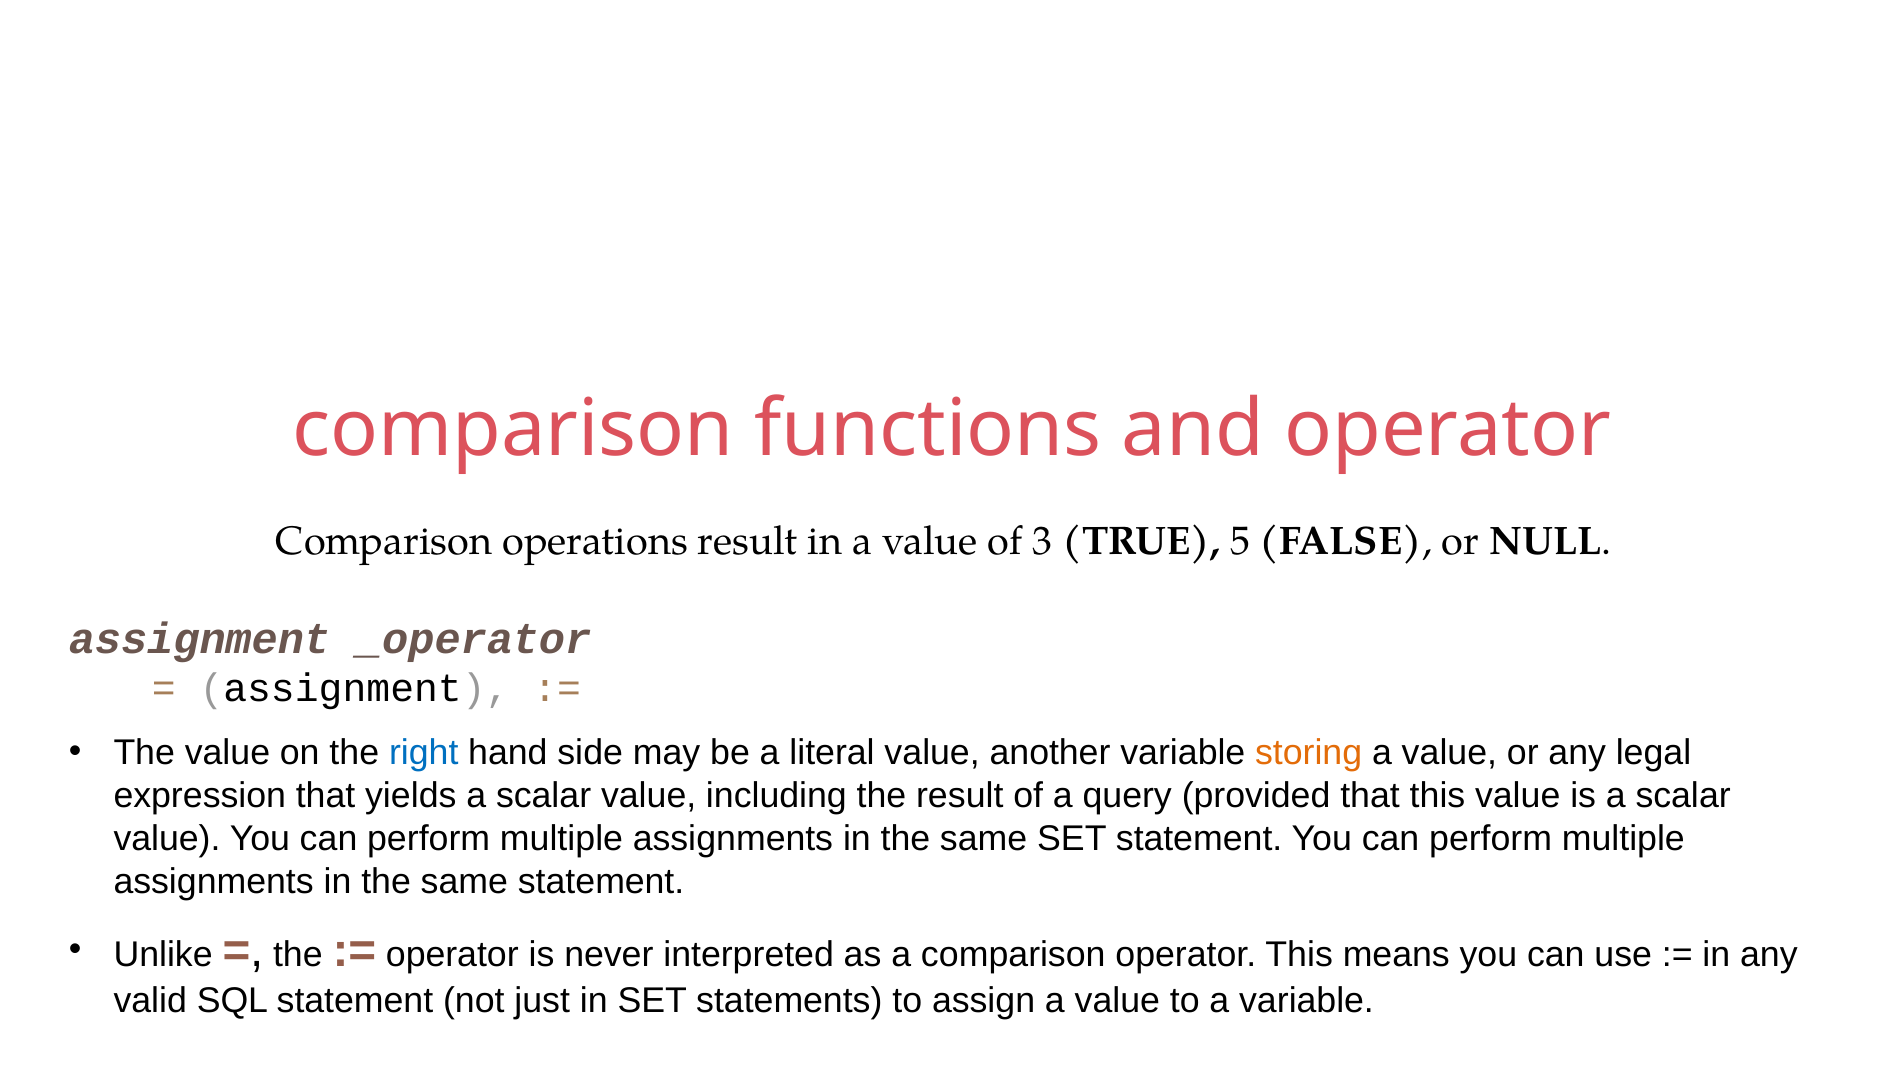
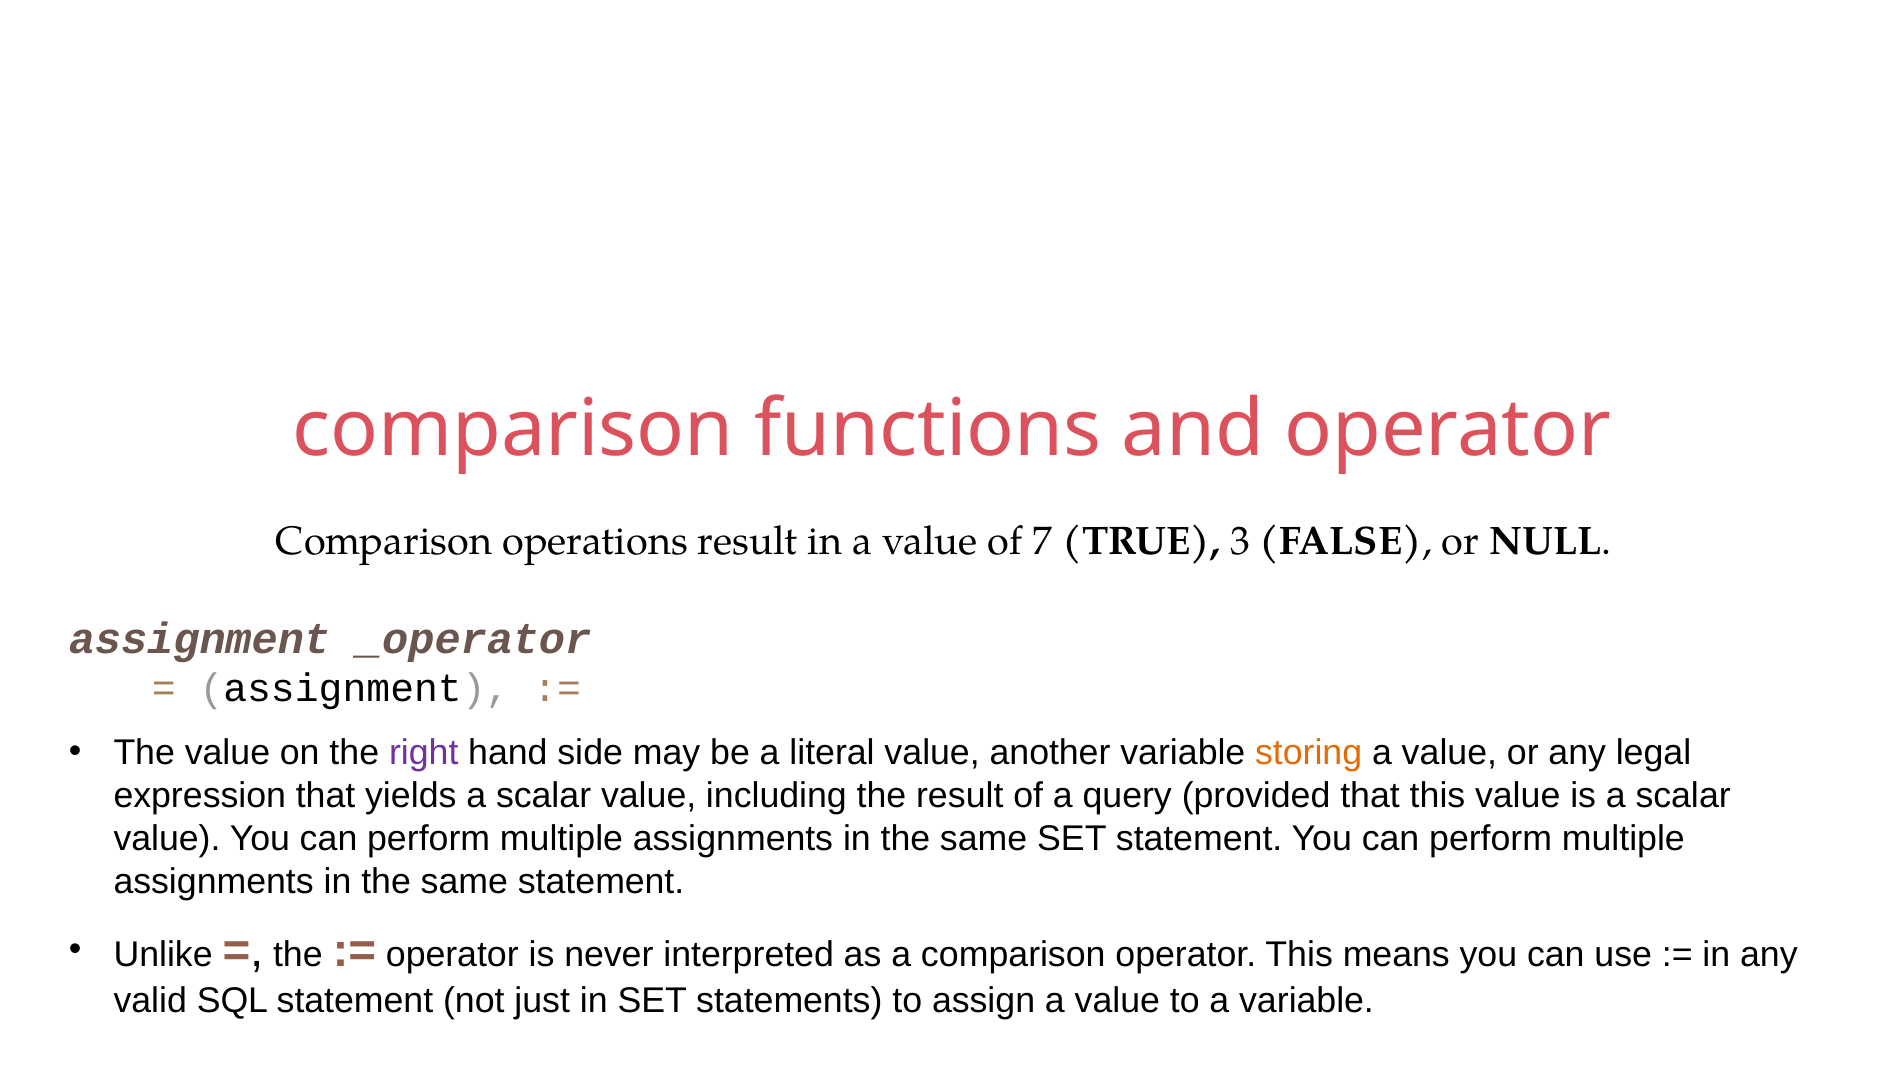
3: 3 -> 7 (1042, 542)
5: 5 -> 3 (1240, 542)
right colour: blue -> purple (424, 753)
